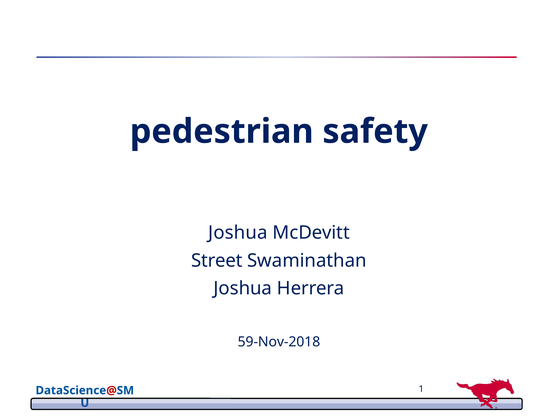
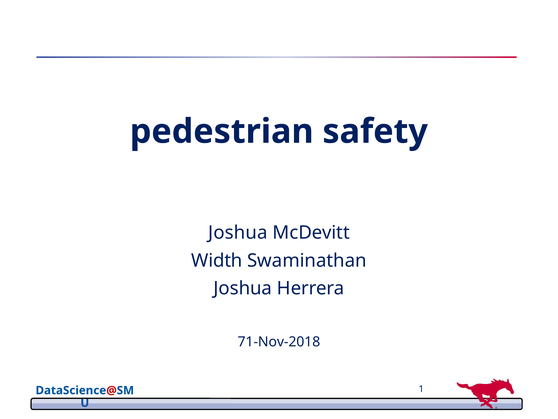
Street: Street -> Width (217, 260)
59-Nov-2018: 59-Nov-2018 -> 71-Nov-2018 (279, 341)
